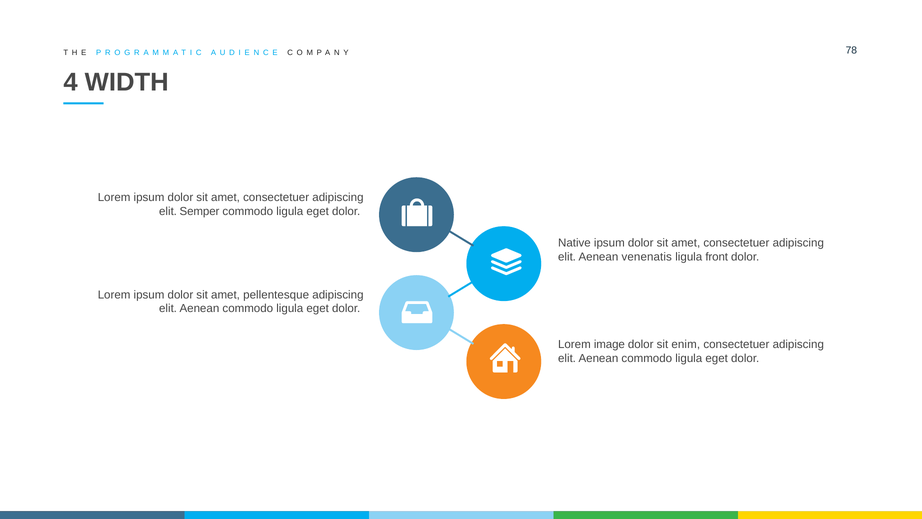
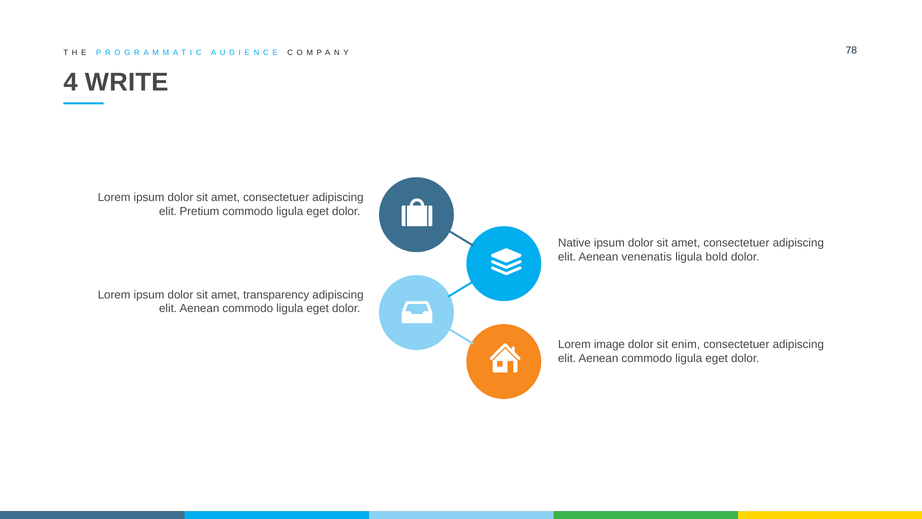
WIDTH: WIDTH -> WRITE (127, 82)
Semper: Semper -> Pretium (199, 211)
front: front -> bold (717, 257)
pellentesque: pellentesque -> transparency (276, 295)
